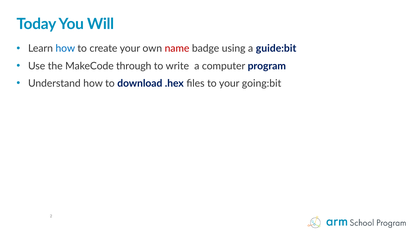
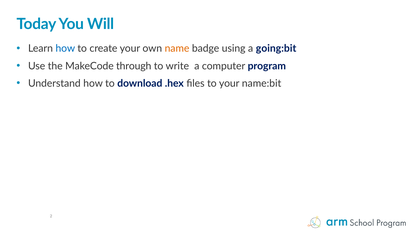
name colour: red -> orange (177, 48)
guide:bit: guide:bit -> going:bit (276, 48)
going:bit: going:bit -> name:bit (262, 83)
